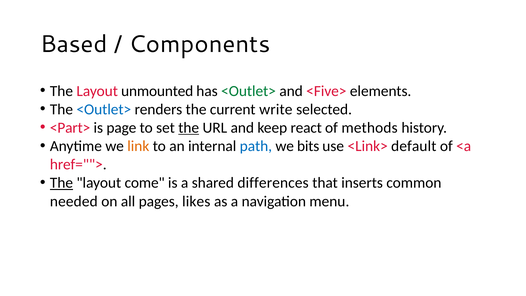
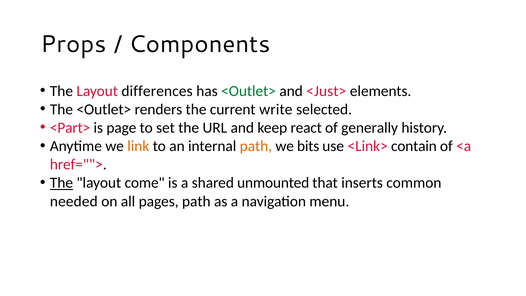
Based: Based -> Props (73, 44)
unmounted: unmounted -> differences (157, 91)
<Five>: <Five> -> <Just> (326, 91)
<Outlet> colour: blue -> black (104, 109)
the underline: present -> none (189, 128)
methods: methods -> generally (370, 128)
path colour: blue -> orange (256, 146)
default: default -> contain (414, 146)
differences: differences -> unmounted (273, 183)
pages likes: likes -> path (196, 201)
